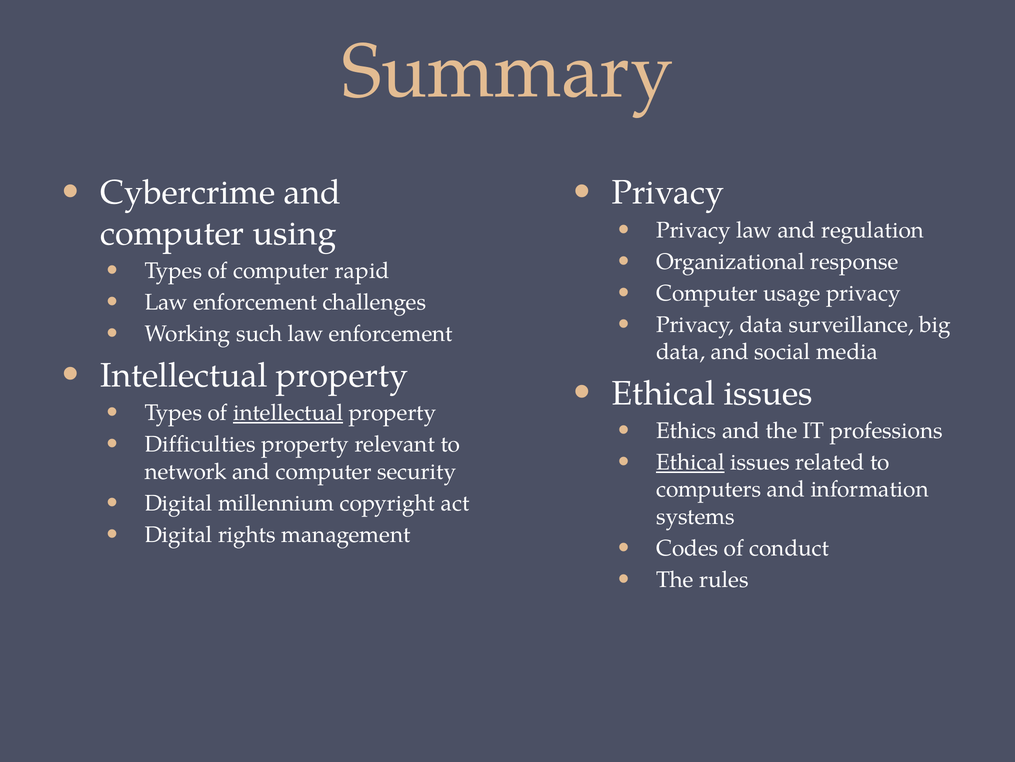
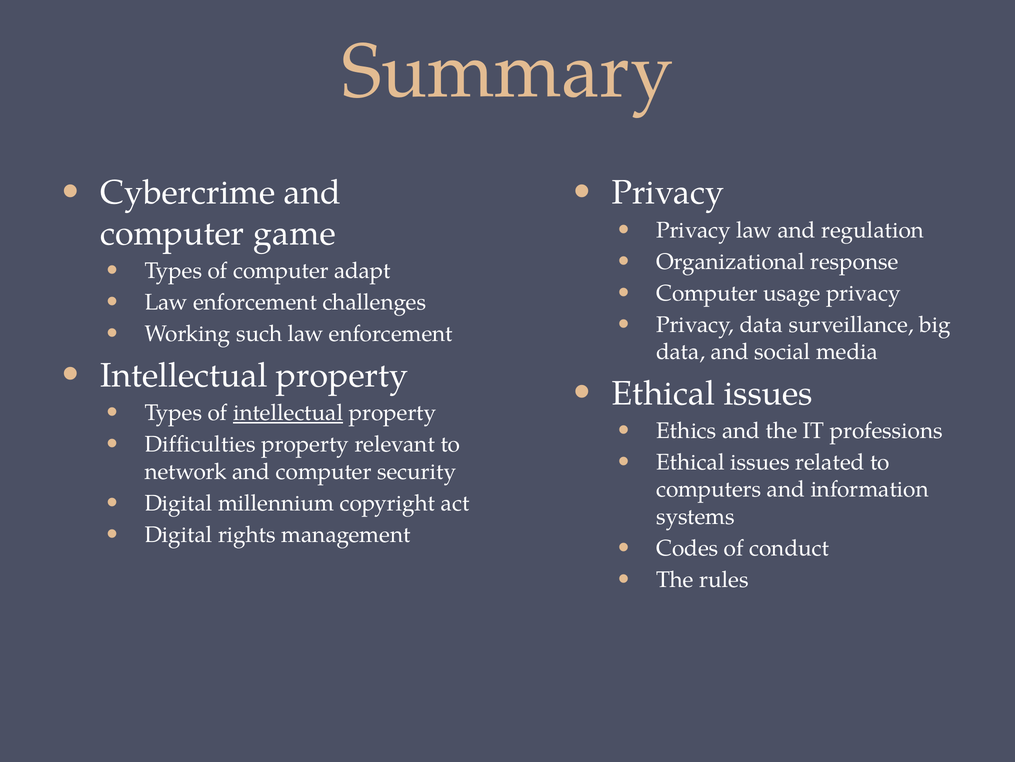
using: using -> game (295, 233)
rapid: rapid -> adapt (362, 271)
Ethical underline: present -> none (690, 462)
